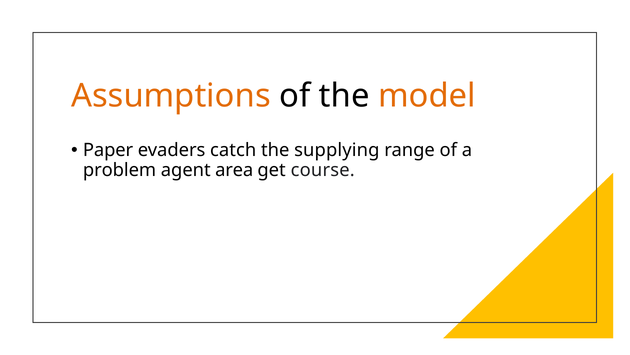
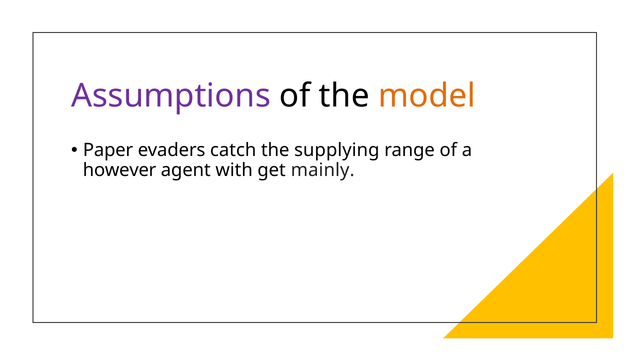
Assumptions colour: orange -> purple (171, 96)
problem: problem -> however (120, 170)
area: area -> with (234, 170)
course: course -> mainly (323, 170)
